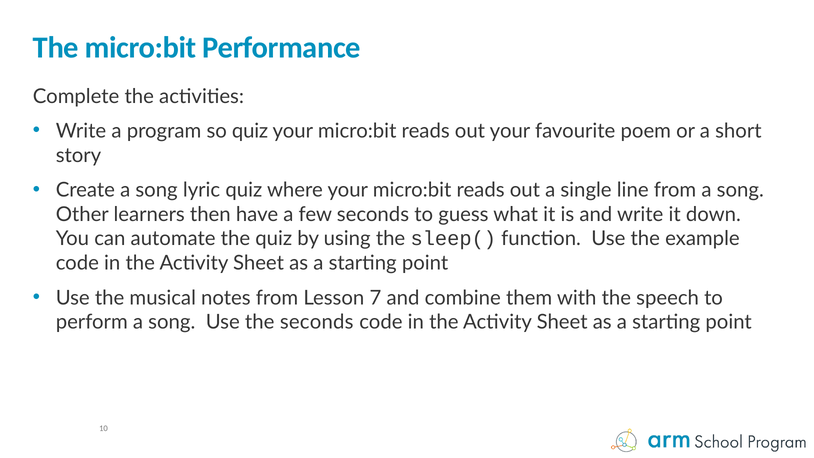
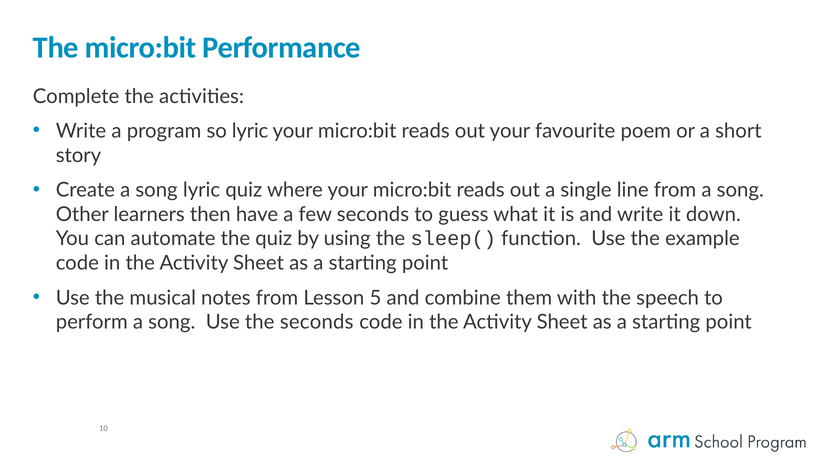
so quiz: quiz -> lyric (250, 131)
7: 7 -> 5 (375, 298)
